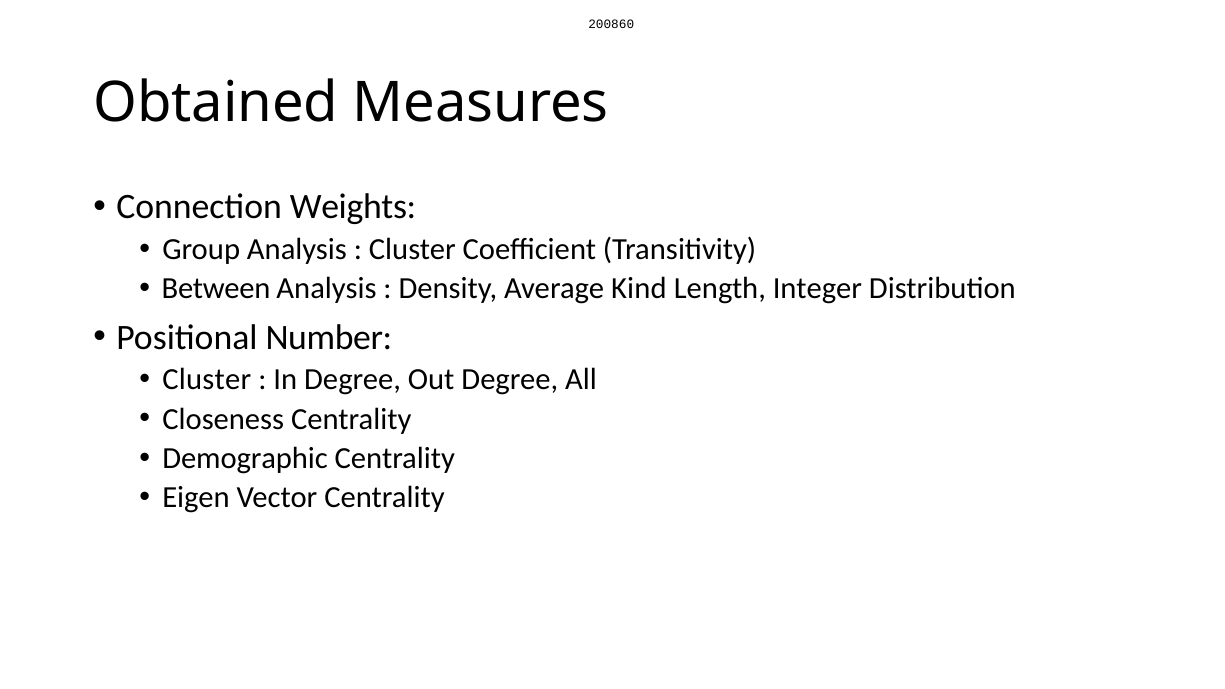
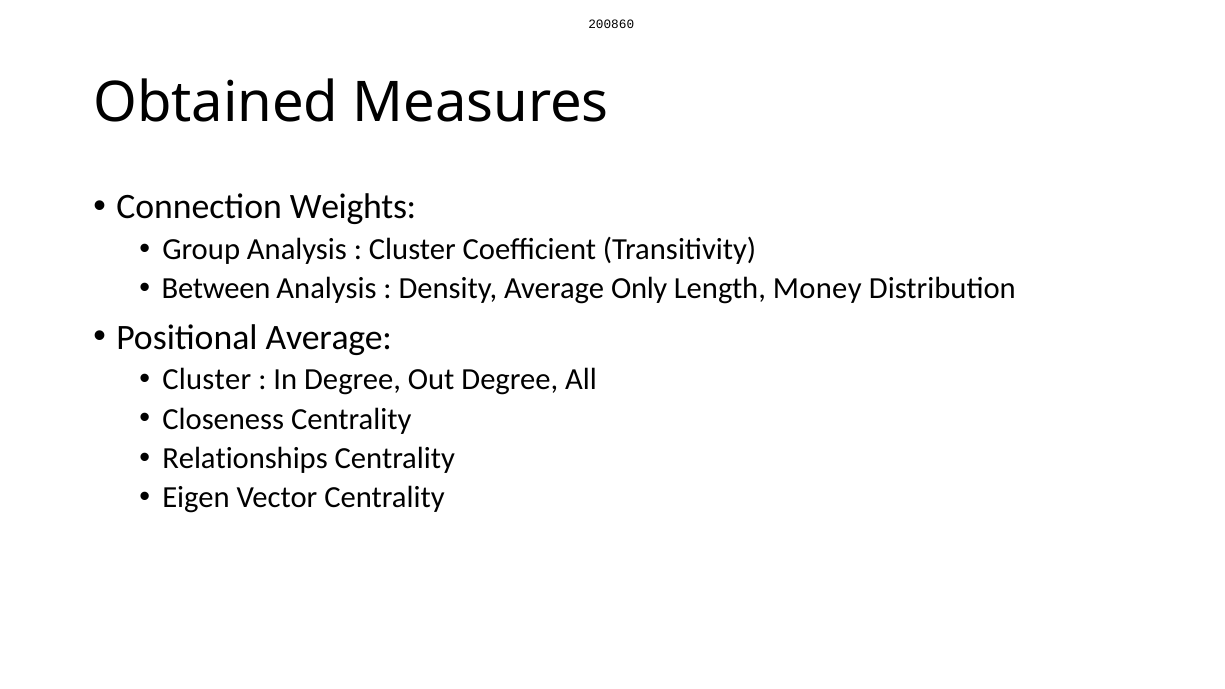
Kind: Kind -> Only (639, 289)
Integer: Integer -> Money (817, 289)
Positional Number: Number -> Average (329, 337)
Demographic: Demographic -> Relationships (245, 458)
